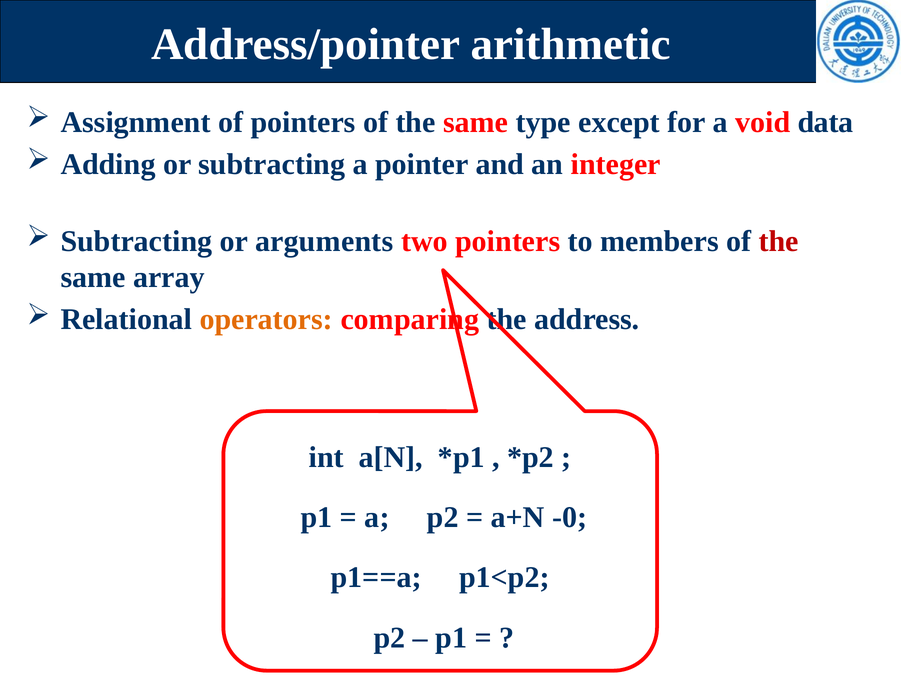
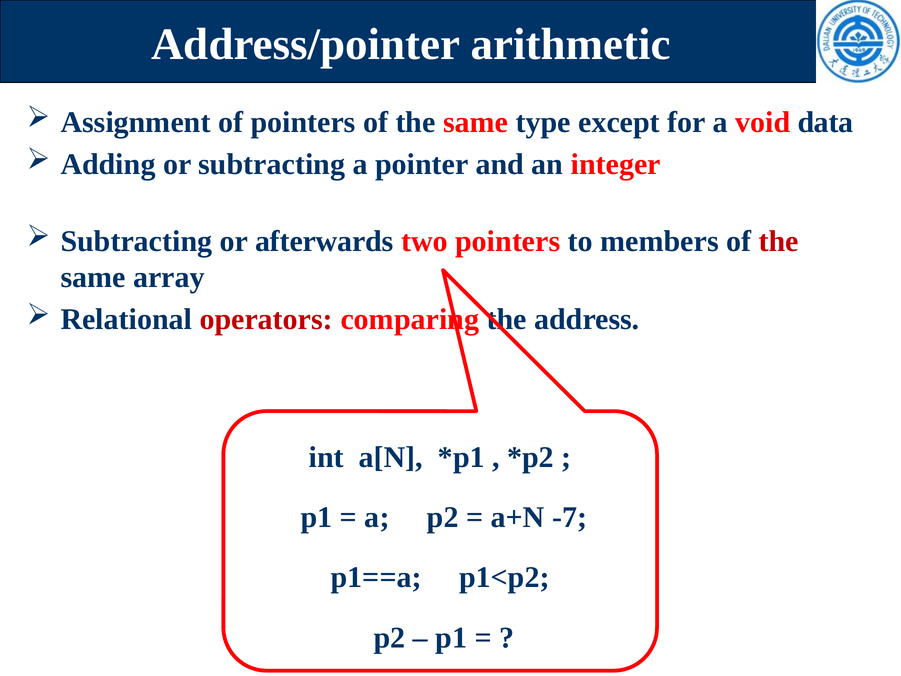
arguments: arguments -> afterwards (324, 241)
operators colour: orange -> red (266, 319)
-0: -0 -> -7 (570, 517)
